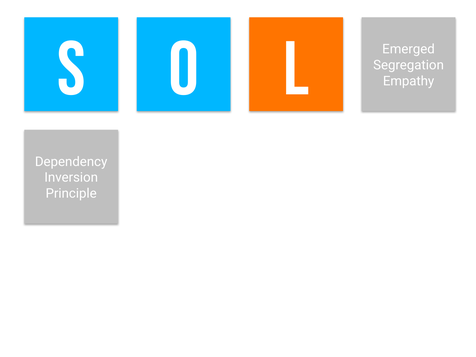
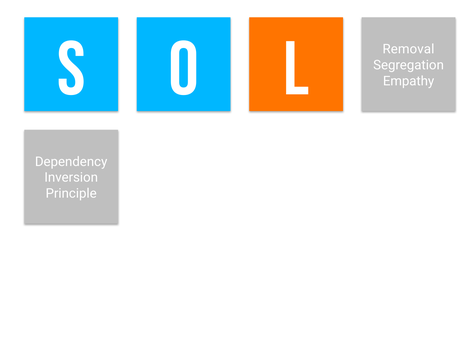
Emerged: Emerged -> Removal (408, 49)
